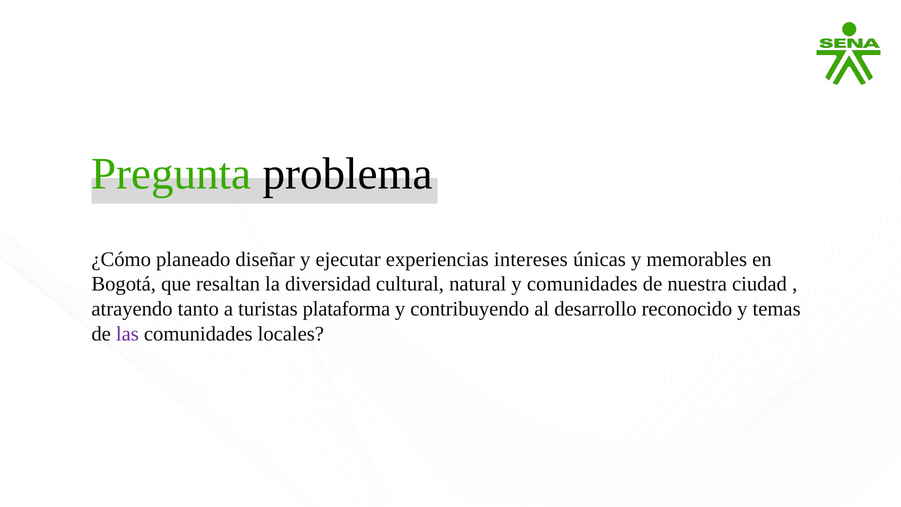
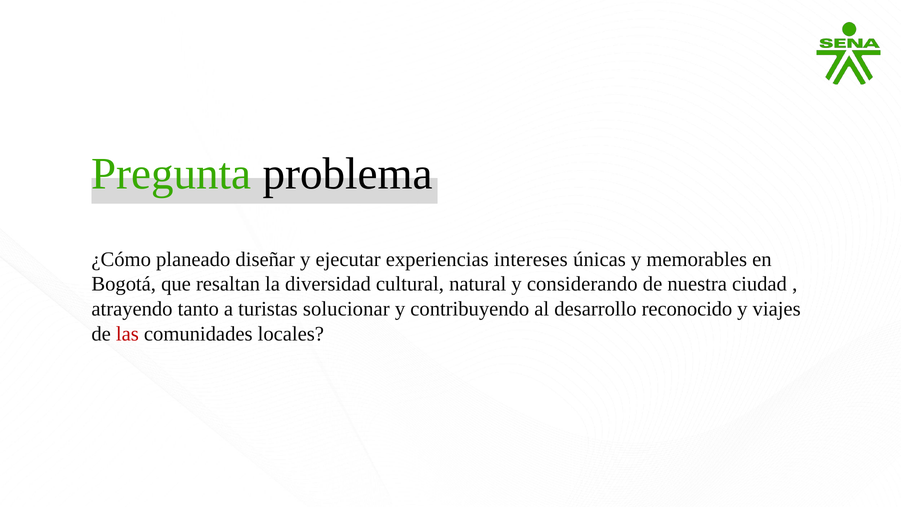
y comunidades: comunidades -> considerando (582, 284)
plataforma: plataforma -> solucionar (346, 309)
temas: temas -> viajes (777, 309)
las colour: purple -> red (127, 334)
